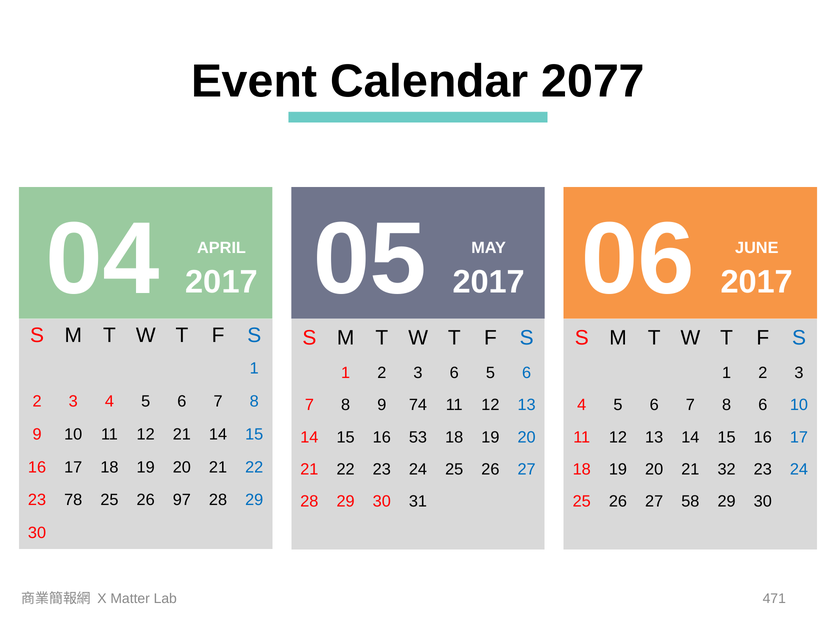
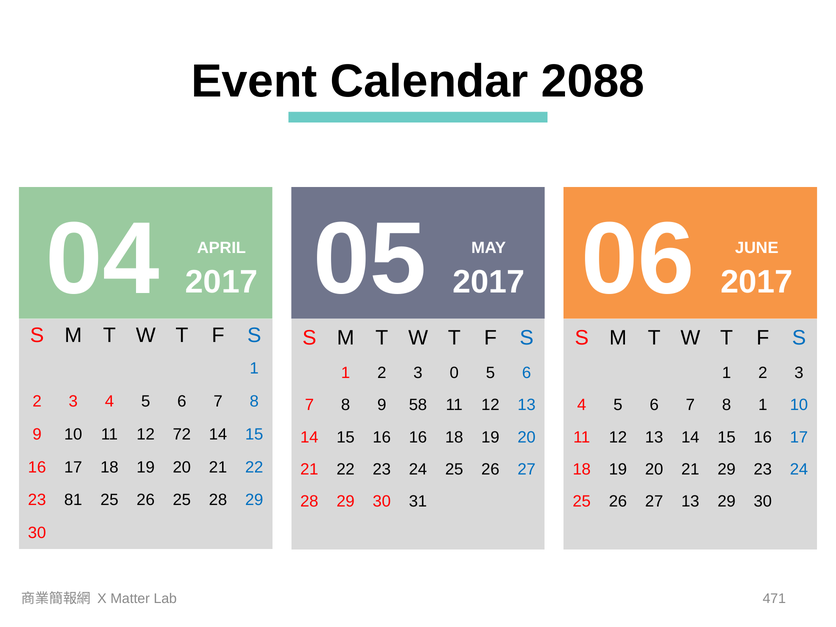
2077: 2077 -> 2088 (593, 81)
3 6: 6 -> 0 (454, 373)
74: 74 -> 58 (418, 405)
8 6: 6 -> 1 (763, 405)
12 21: 21 -> 72 (182, 434)
16 53: 53 -> 16 (418, 437)
21 32: 32 -> 29 (727, 469)
78: 78 -> 81 (73, 500)
26 97: 97 -> 25 (182, 500)
27 58: 58 -> 13 (690, 502)
